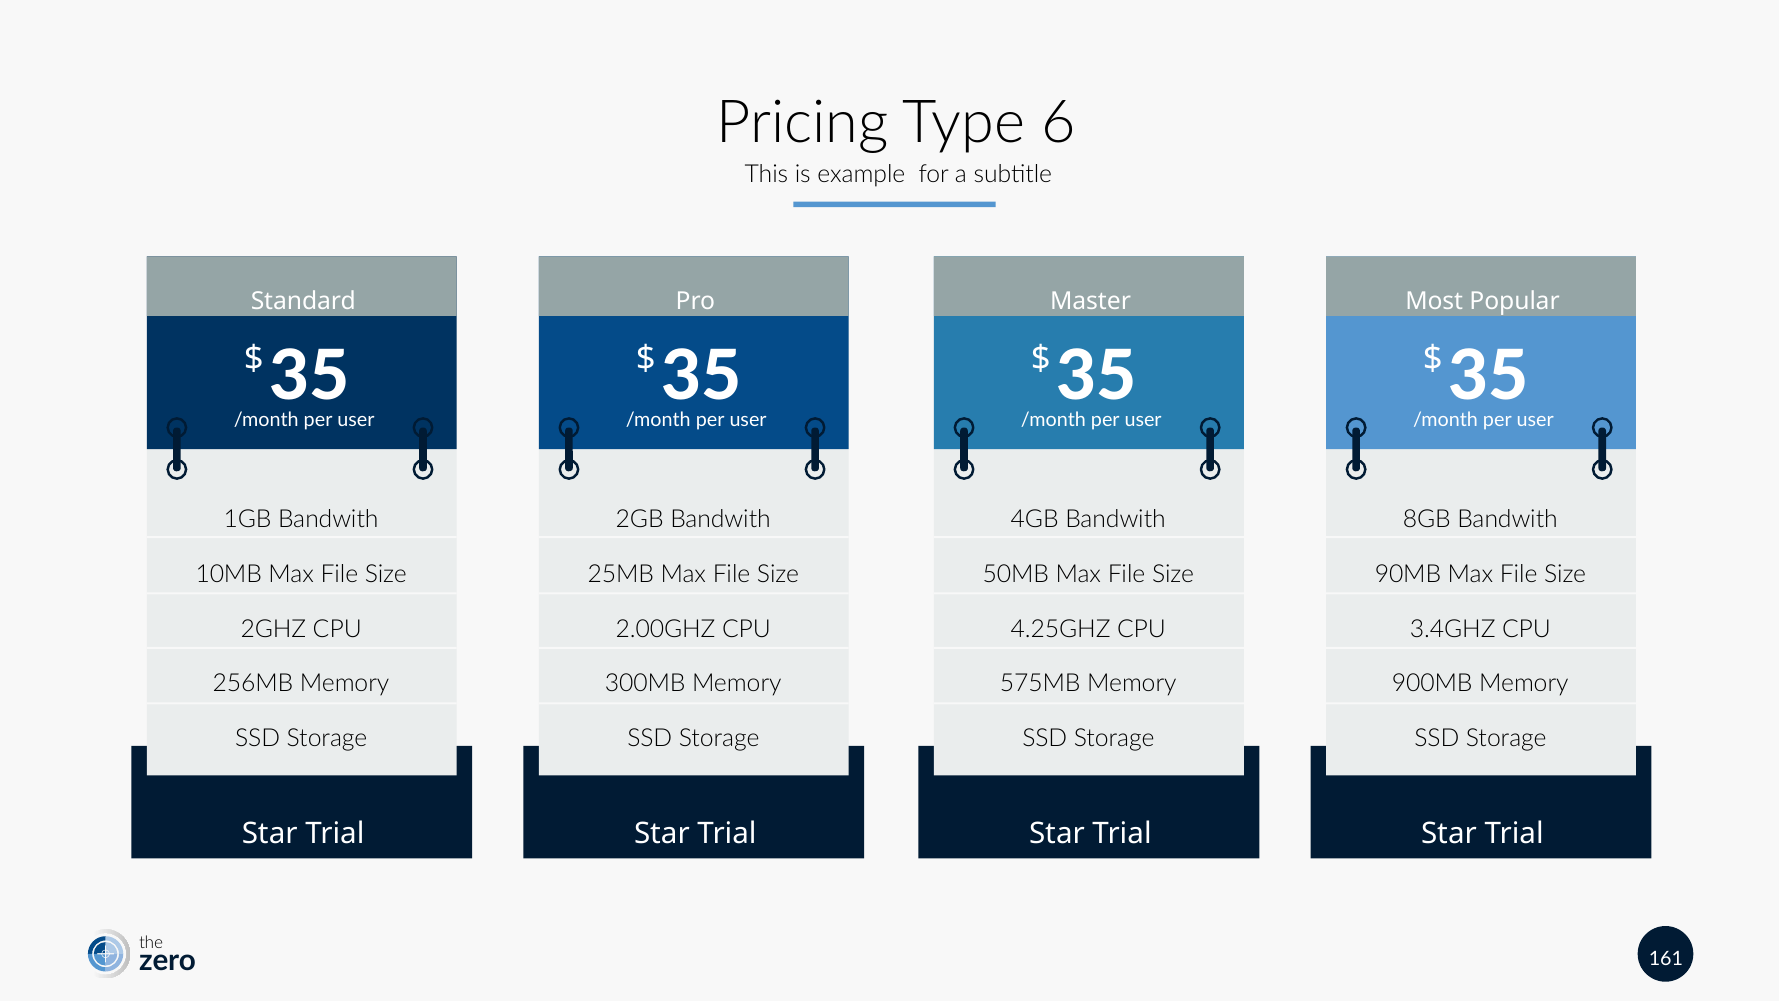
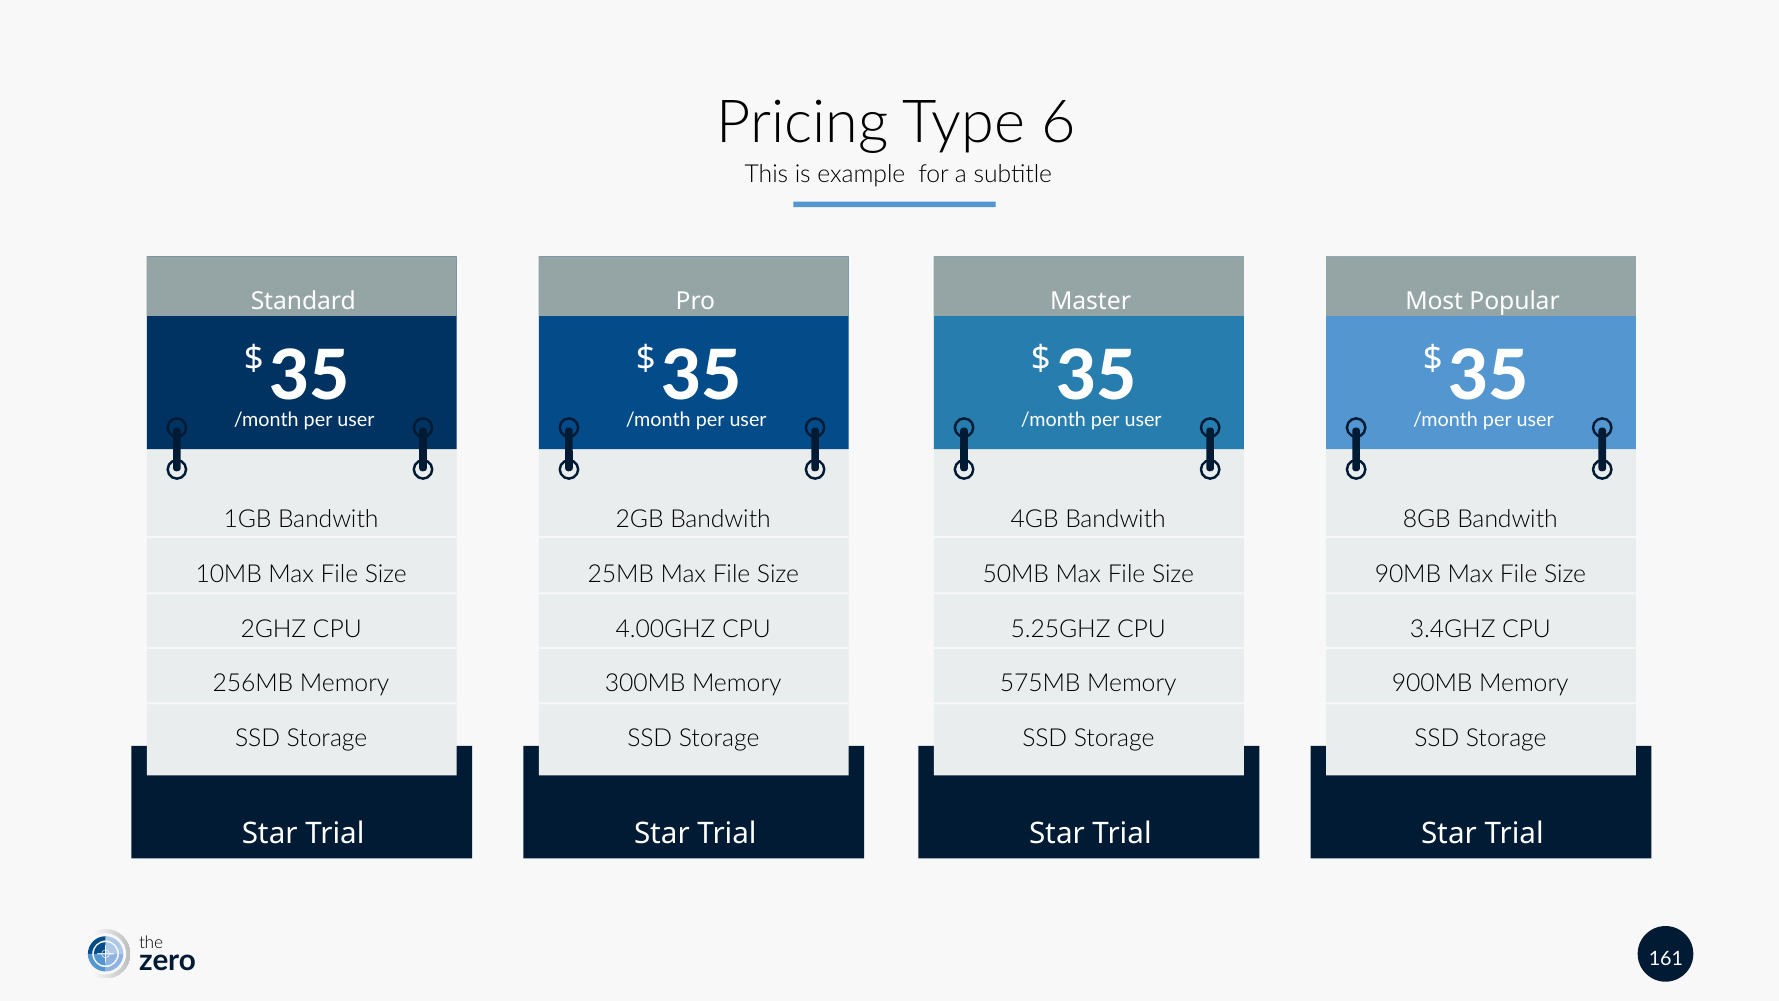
2.00GHZ: 2.00GHZ -> 4.00GHZ (666, 629)
4.25GHZ: 4.25GHZ -> 5.25GHZ (1061, 629)
